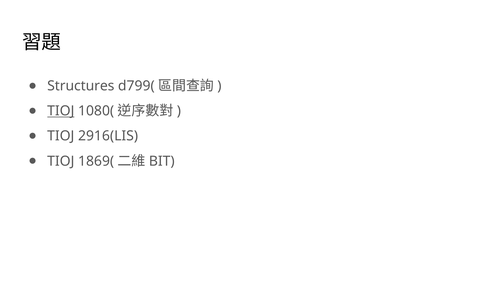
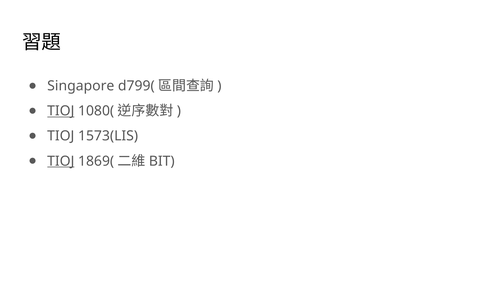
Structures: Structures -> Singapore (81, 86)
2916(LIS: 2916(LIS -> 1573(LIS (108, 136)
TIOJ underline: none -> present (61, 161)
